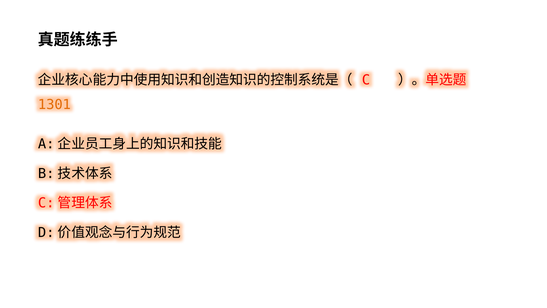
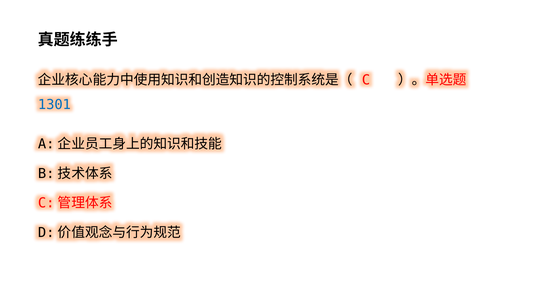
1301 colour: orange -> blue (54, 105)
